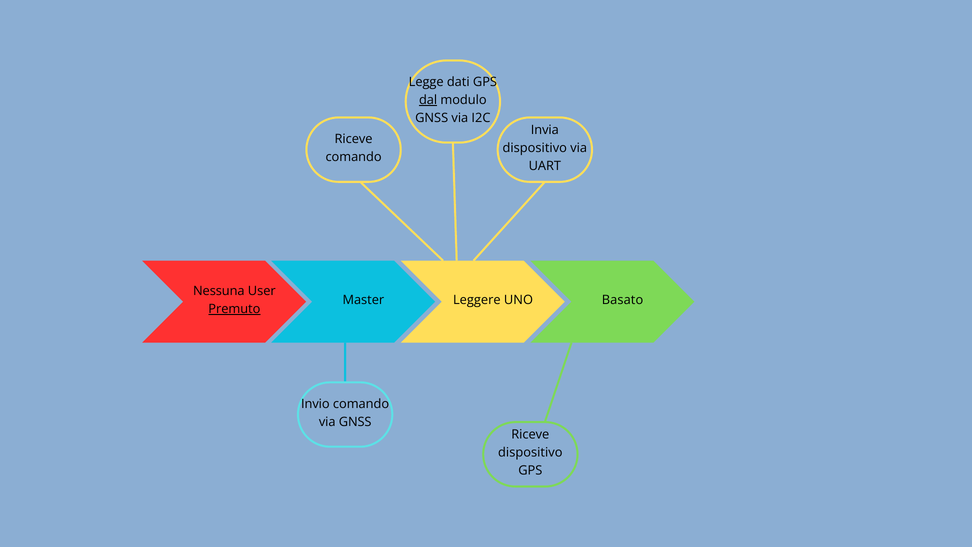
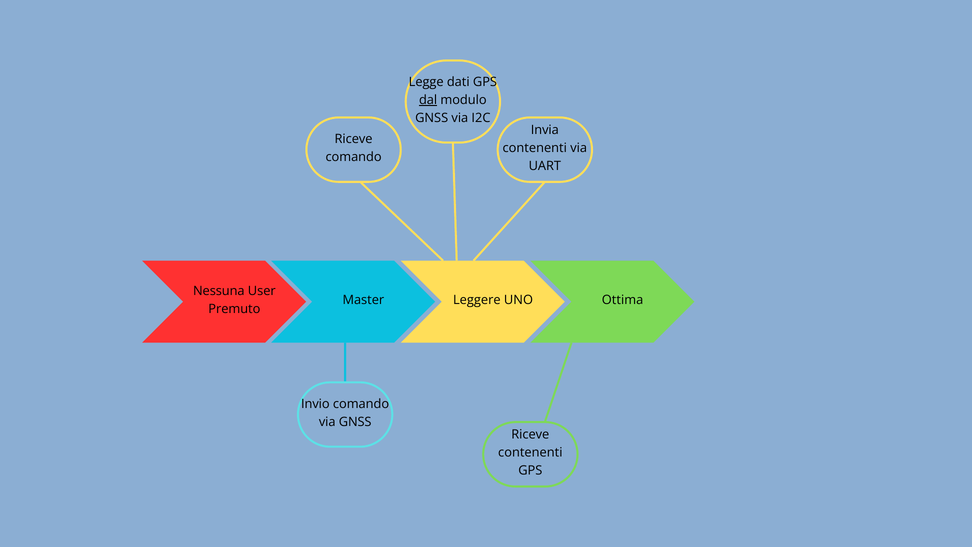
dispositivo: dispositivo -> contenenti (535, 148)
Basato: Basato -> Ottima (623, 300)
Premuto underline: present -> none (234, 309)
dispositivo: dispositivo -> contenenti (530, 452)
